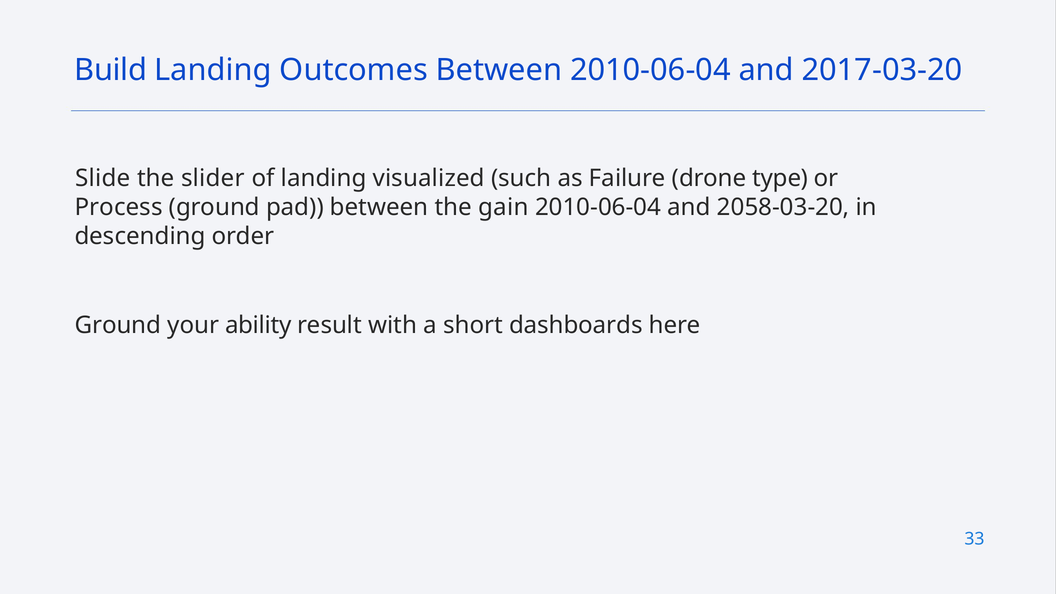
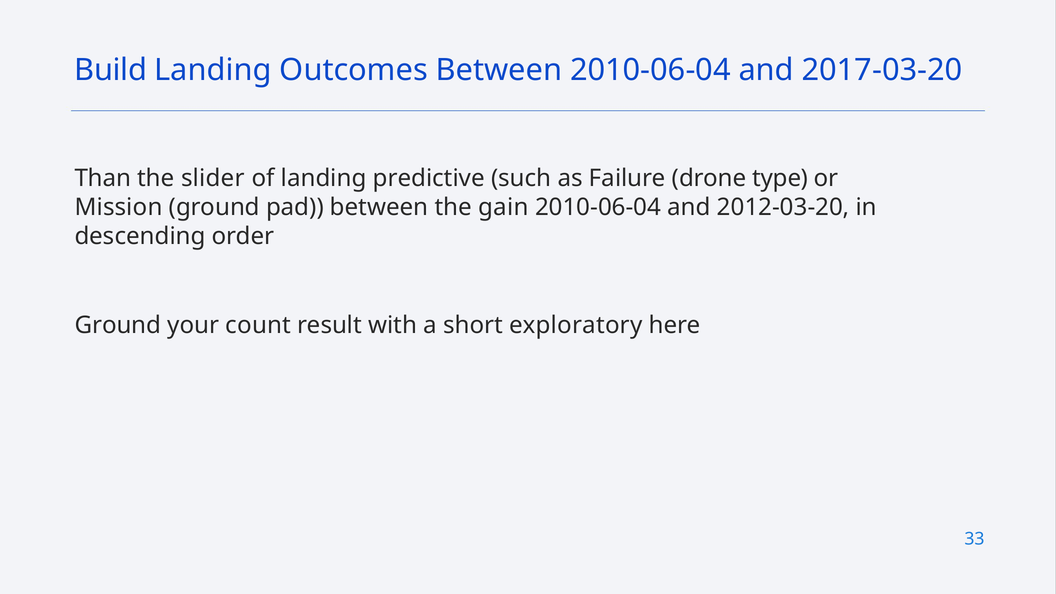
Slide: Slide -> Than (103, 178)
visualized: visualized -> predictive (429, 178)
Process: Process -> Mission (119, 207)
2058-03-20: 2058-03-20 -> 2012-03-20 (783, 207)
ability: ability -> count (258, 325)
dashboards: dashboards -> exploratory (576, 325)
